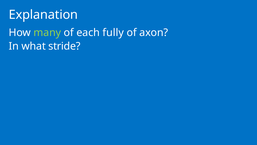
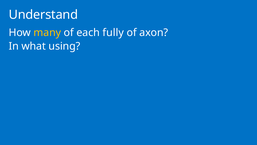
Explanation: Explanation -> Understand (43, 15)
many colour: light green -> yellow (47, 33)
stride: stride -> using (64, 46)
